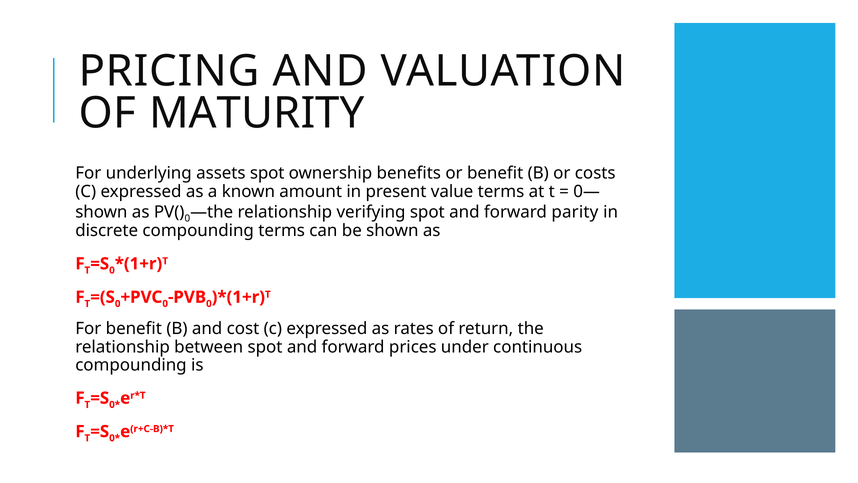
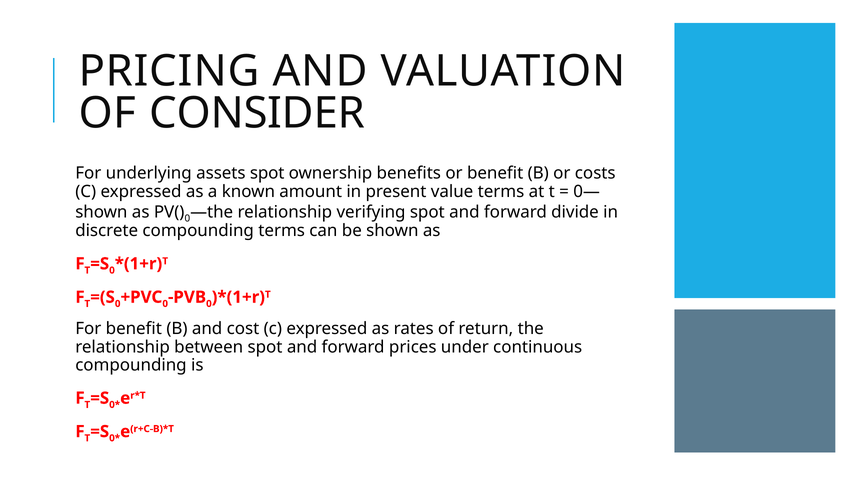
MATURITY: MATURITY -> CONSIDER (257, 113)
parity: parity -> divide (575, 212)
